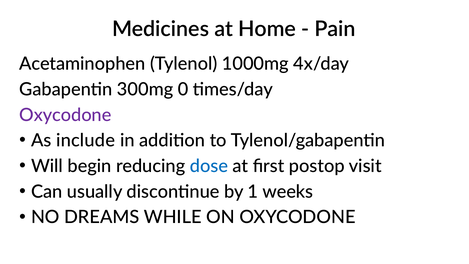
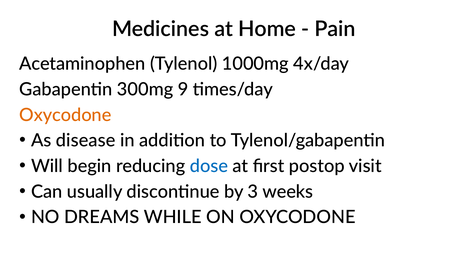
0: 0 -> 9 (183, 89)
Oxycodone colour: purple -> orange (65, 115)
include: include -> disease (86, 140)
1: 1 -> 3 (253, 192)
